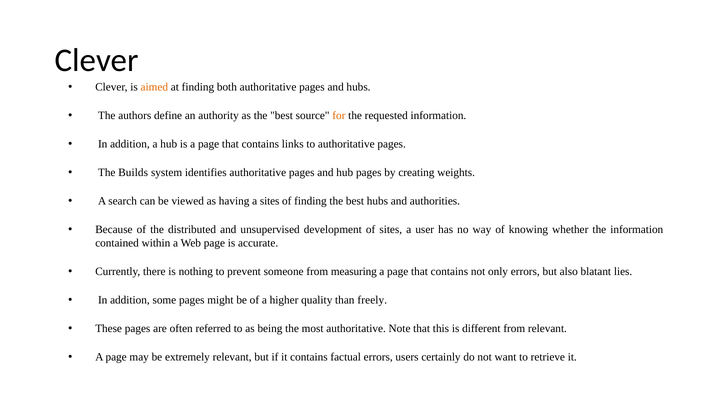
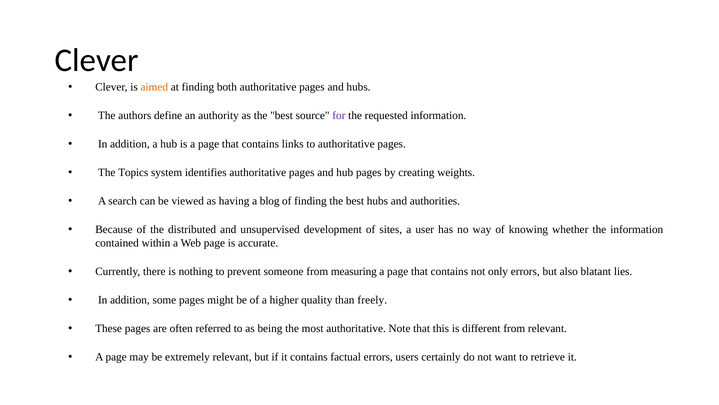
for colour: orange -> purple (339, 115)
Builds: Builds -> Topics (133, 172)
a sites: sites -> blog (270, 201)
